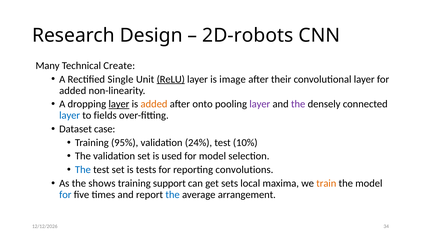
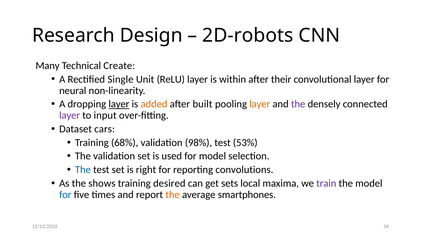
ReLU underline: present -> none (171, 79)
image: image -> within (233, 79)
added: added -> neural (73, 90)
onto: onto -> built (203, 104)
layer colour: purple -> orange (260, 104)
layer colour: blue -> purple (70, 115)
fields: fields -> input (105, 115)
case: case -> cars (105, 129)
95%: 95% -> 68% (125, 143)
24%: 24% -> 98% (199, 143)
10%: 10% -> 53% (245, 143)
tests: tests -> right (146, 170)
support: support -> desired (169, 183)
train colour: orange -> purple (326, 183)
the colour: blue -> orange (173, 195)
arrangement: arrangement -> smartphones (247, 195)
